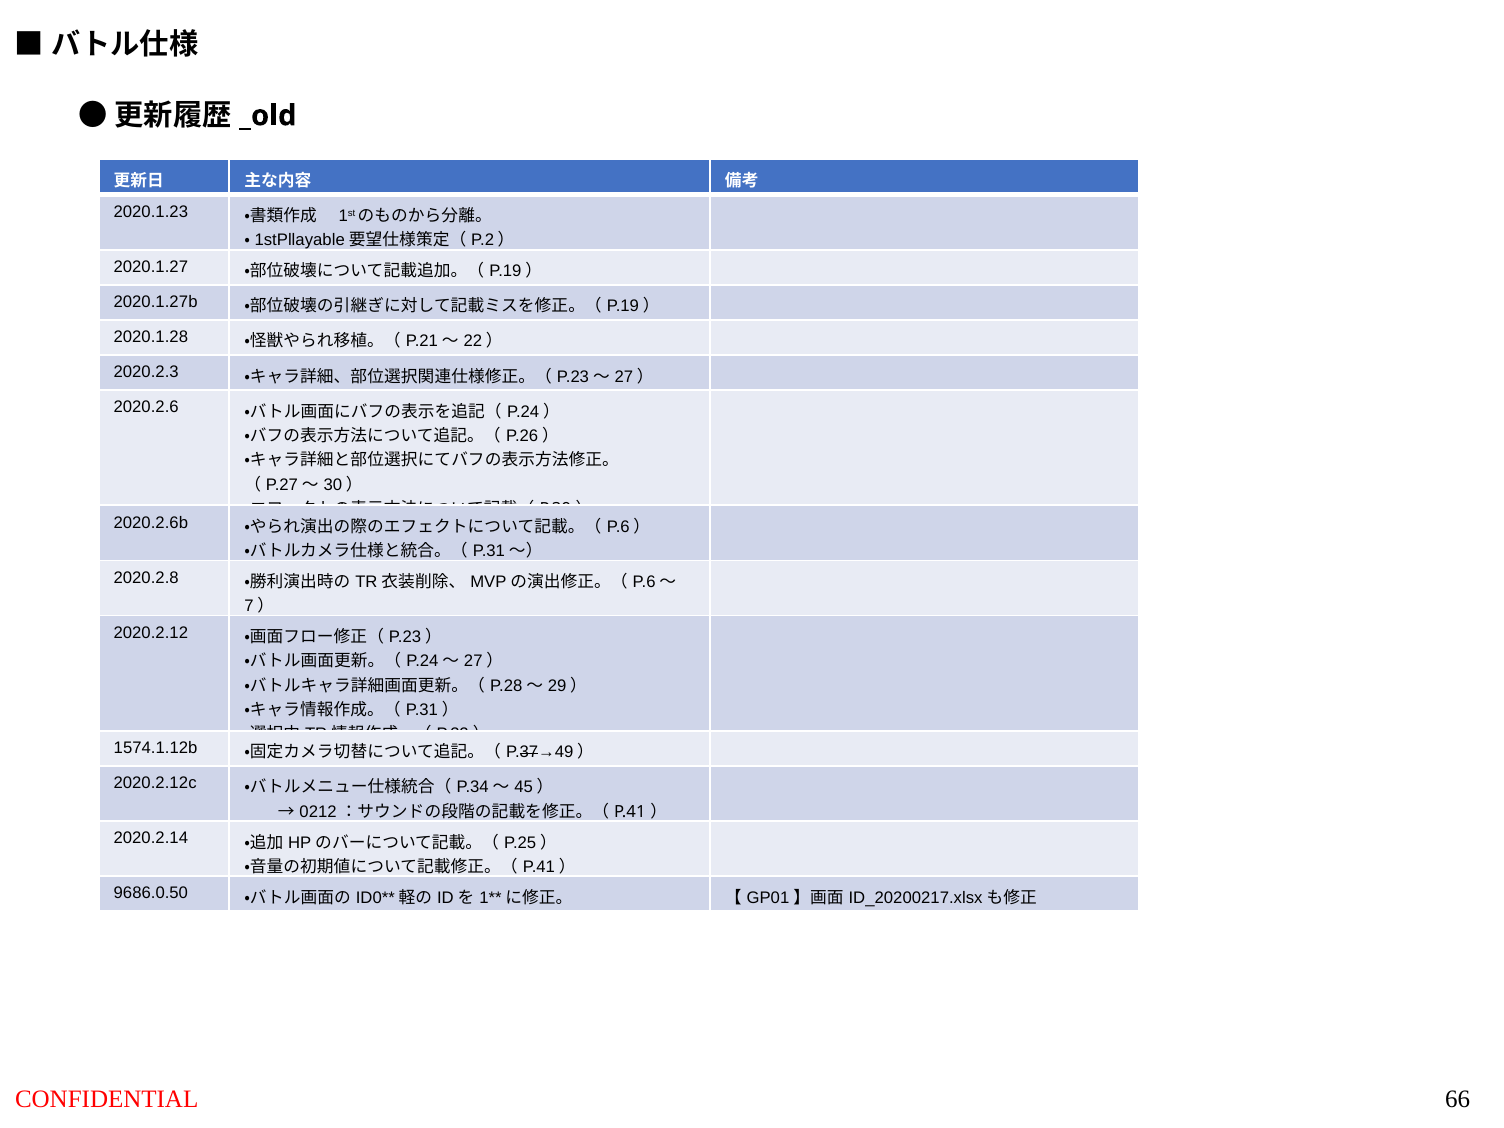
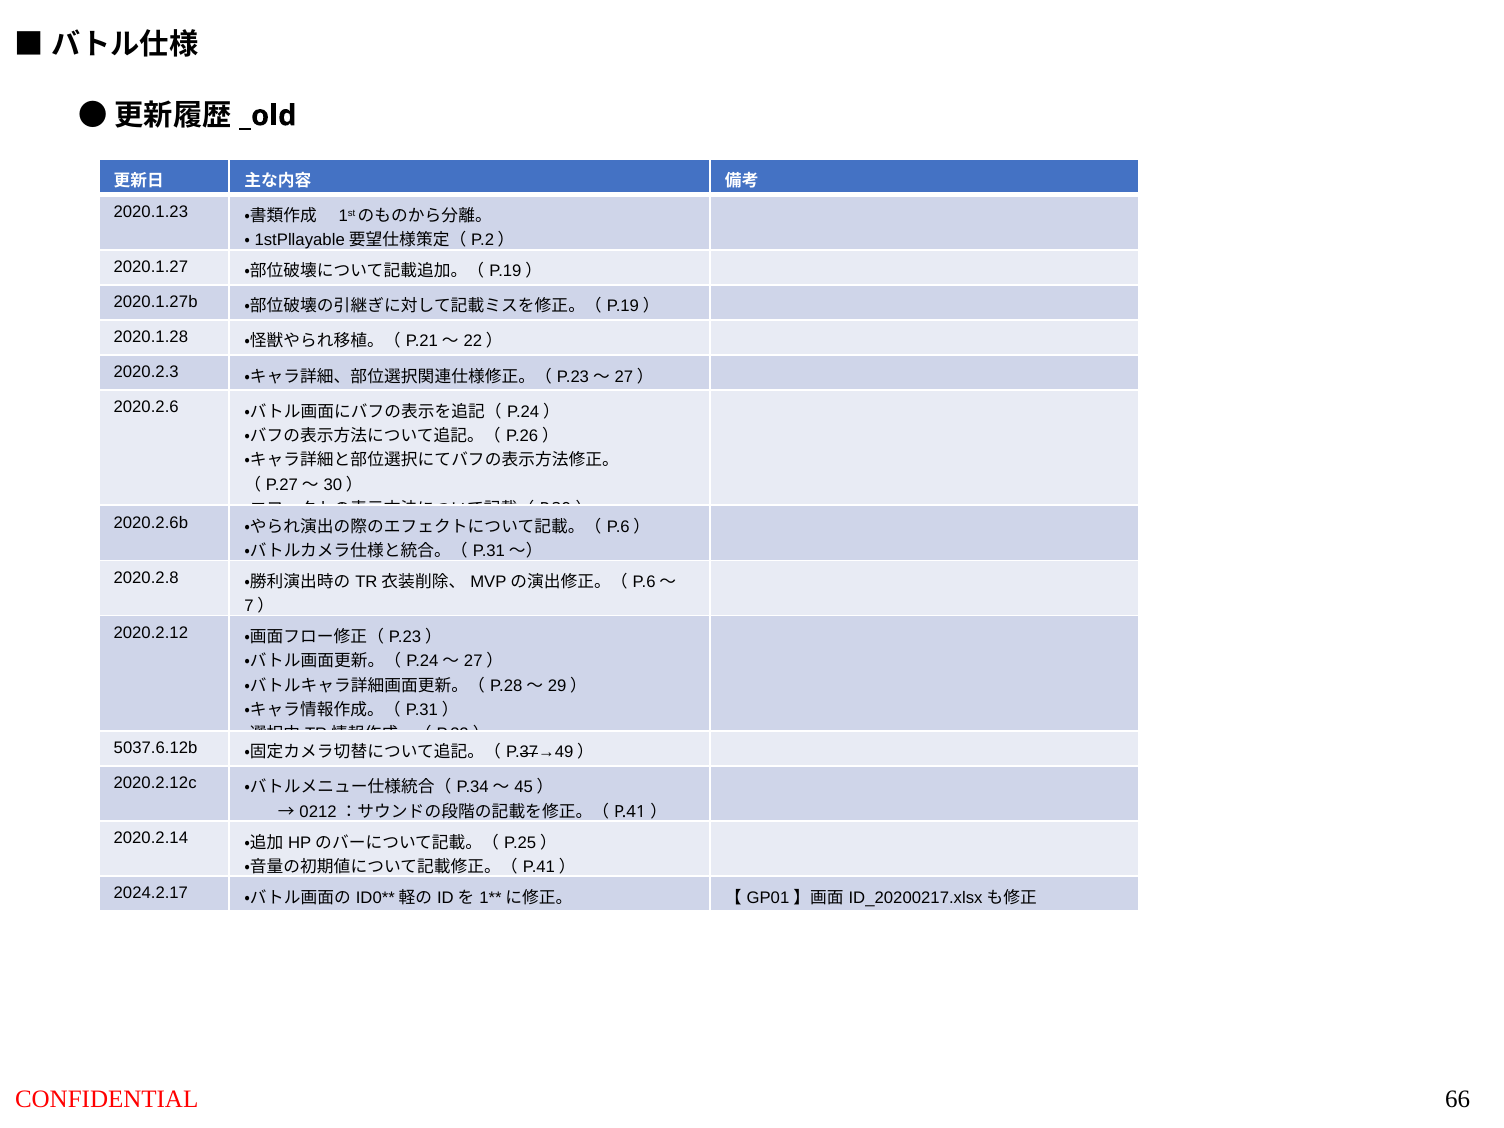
1574.1.12b: 1574.1.12b -> 5037.6.12b (156, 748)
9686.0.50: 9686.0.50 -> 2024.2.17 (151, 893)
